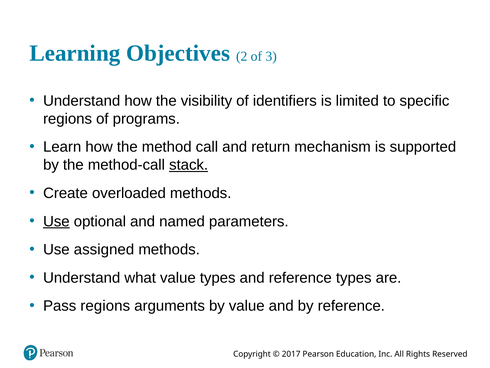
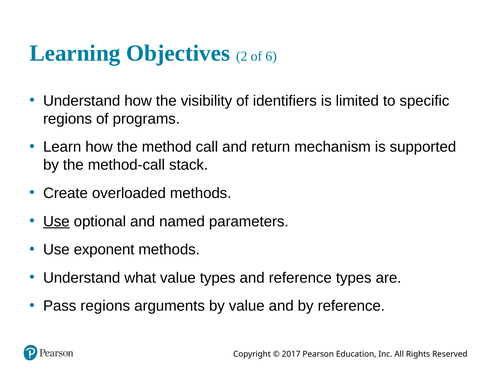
3: 3 -> 6 (271, 56)
stack underline: present -> none (189, 165)
assigned: assigned -> exponent (104, 249)
